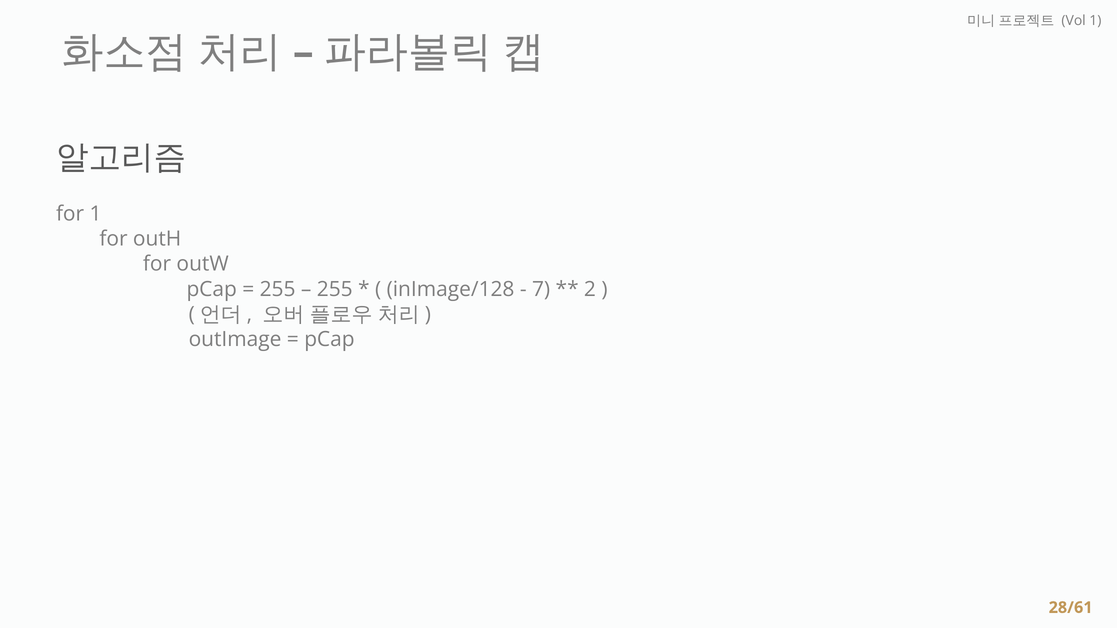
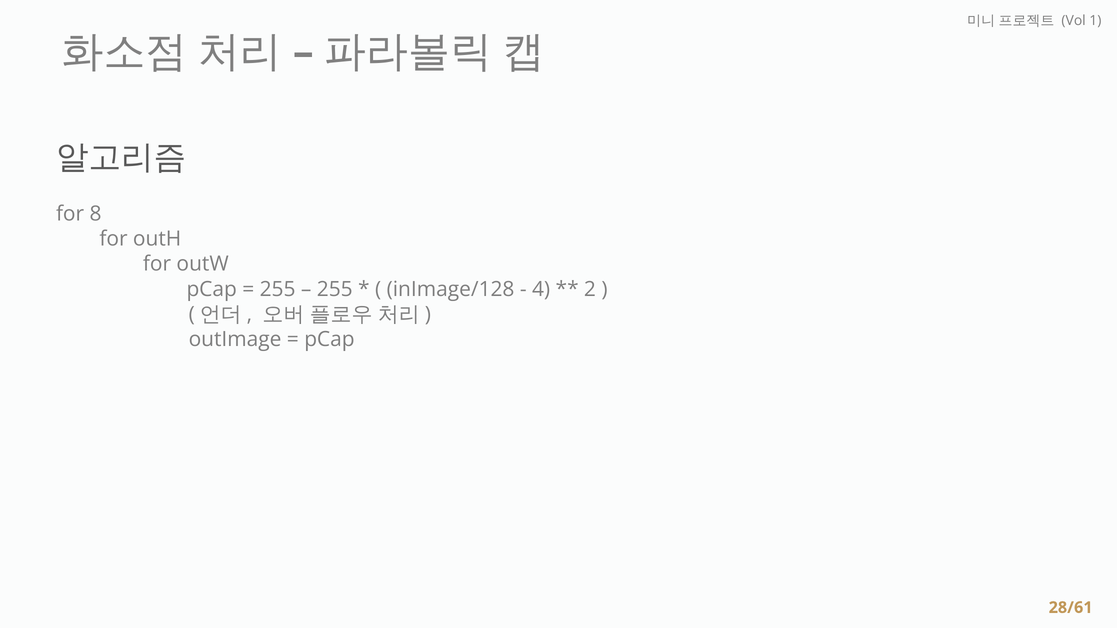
for 1: 1 -> 8 (95, 214)
7: 7 -> 4 (541, 289)
